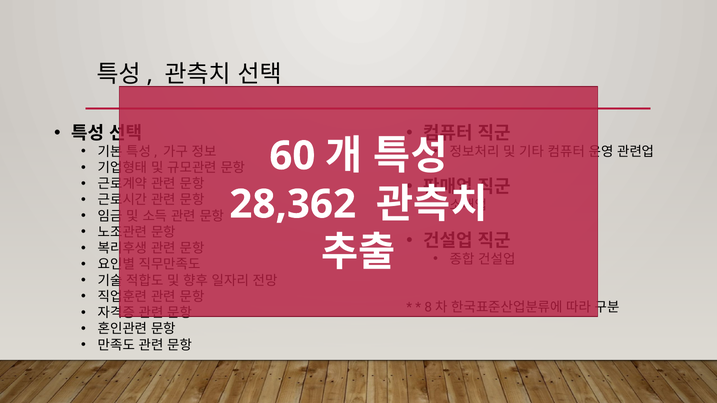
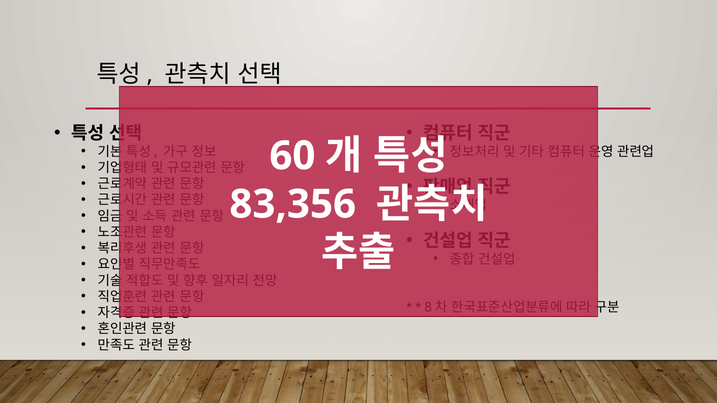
28,362: 28,362 -> 83,356 (293, 204)
